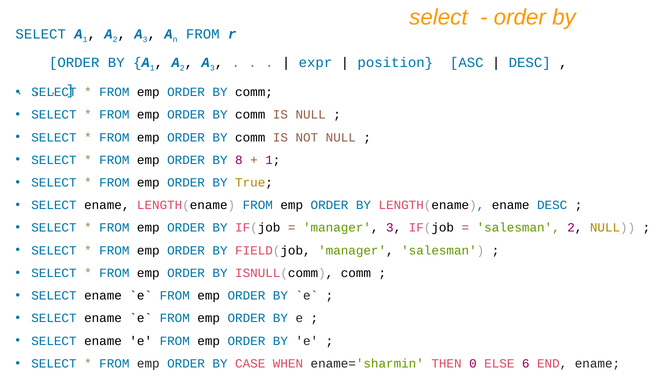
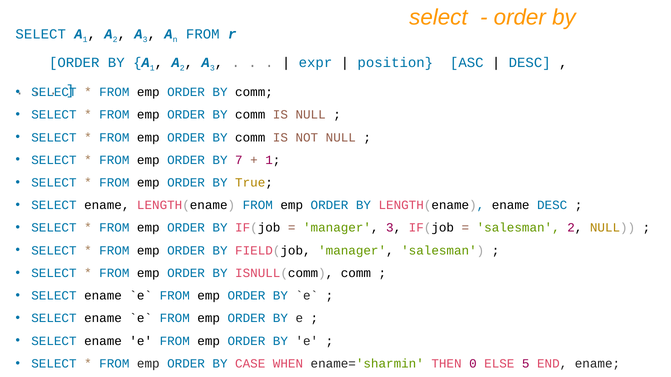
8: 8 -> 7 (239, 160)
6: 6 -> 5 (526, 364)
